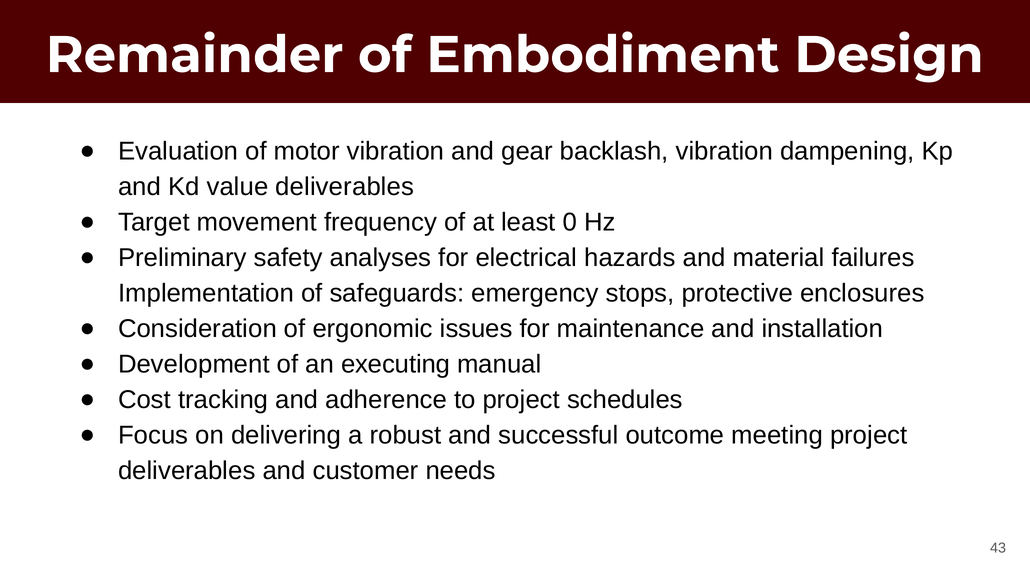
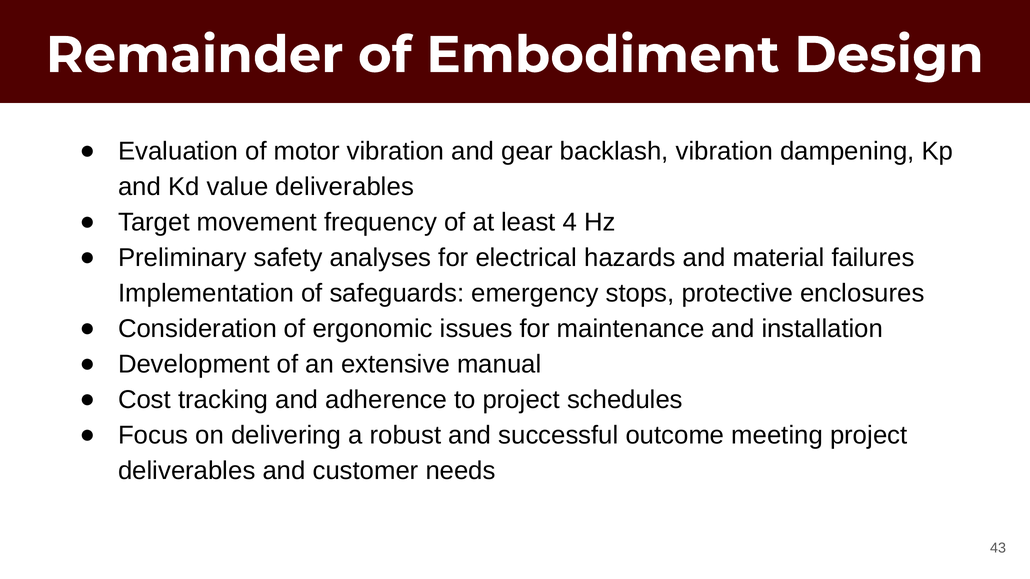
0: 0 -> 4 (570, 223)
executing: executing -> extensive (396, 365)
